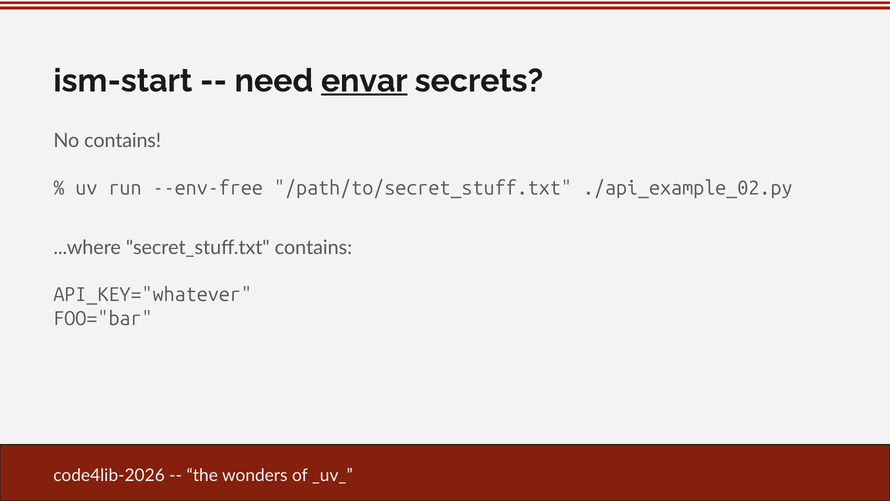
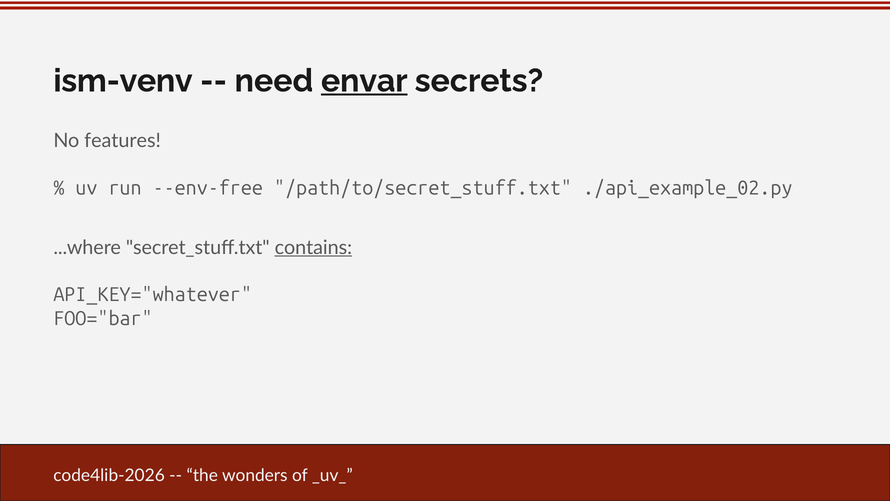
ism-start: ism-start -> ism-venv (123, 81)
No contains: contains -> features (123, 141)
contains underline: none -> present (313, 247)
